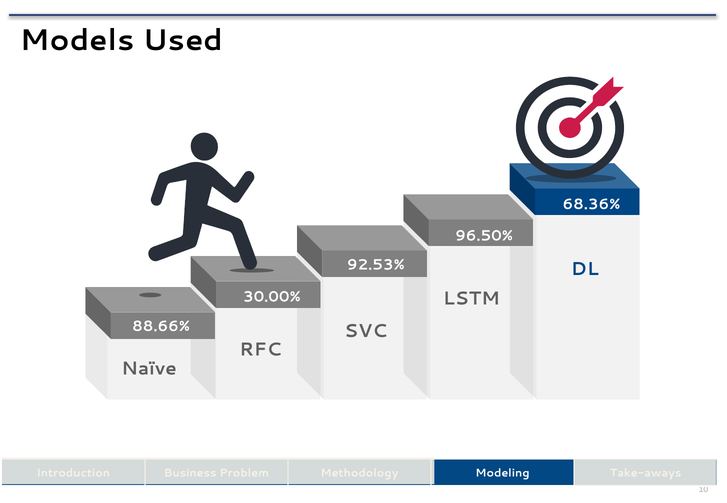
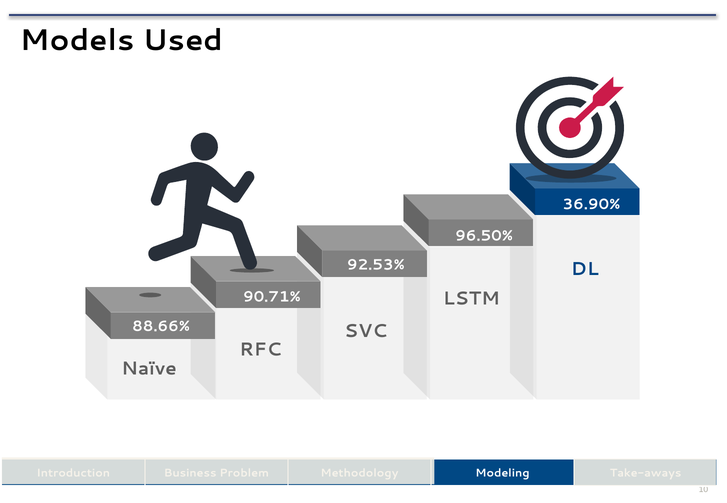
68.36%: 68.36% -> 36.90% (591, 204)
30.00%: 30.00% -> 90.71% (272, 297)
